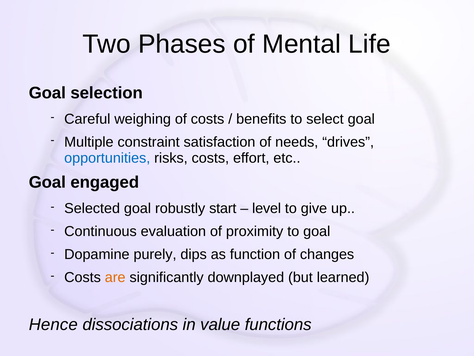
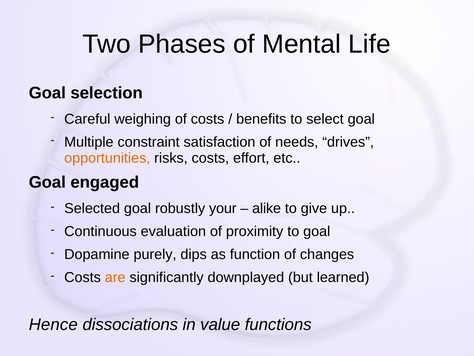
opportunities colour: blue -> orange (107, 158)
start: start -> your (223, 208)
level: level -> alike (267, 208)
